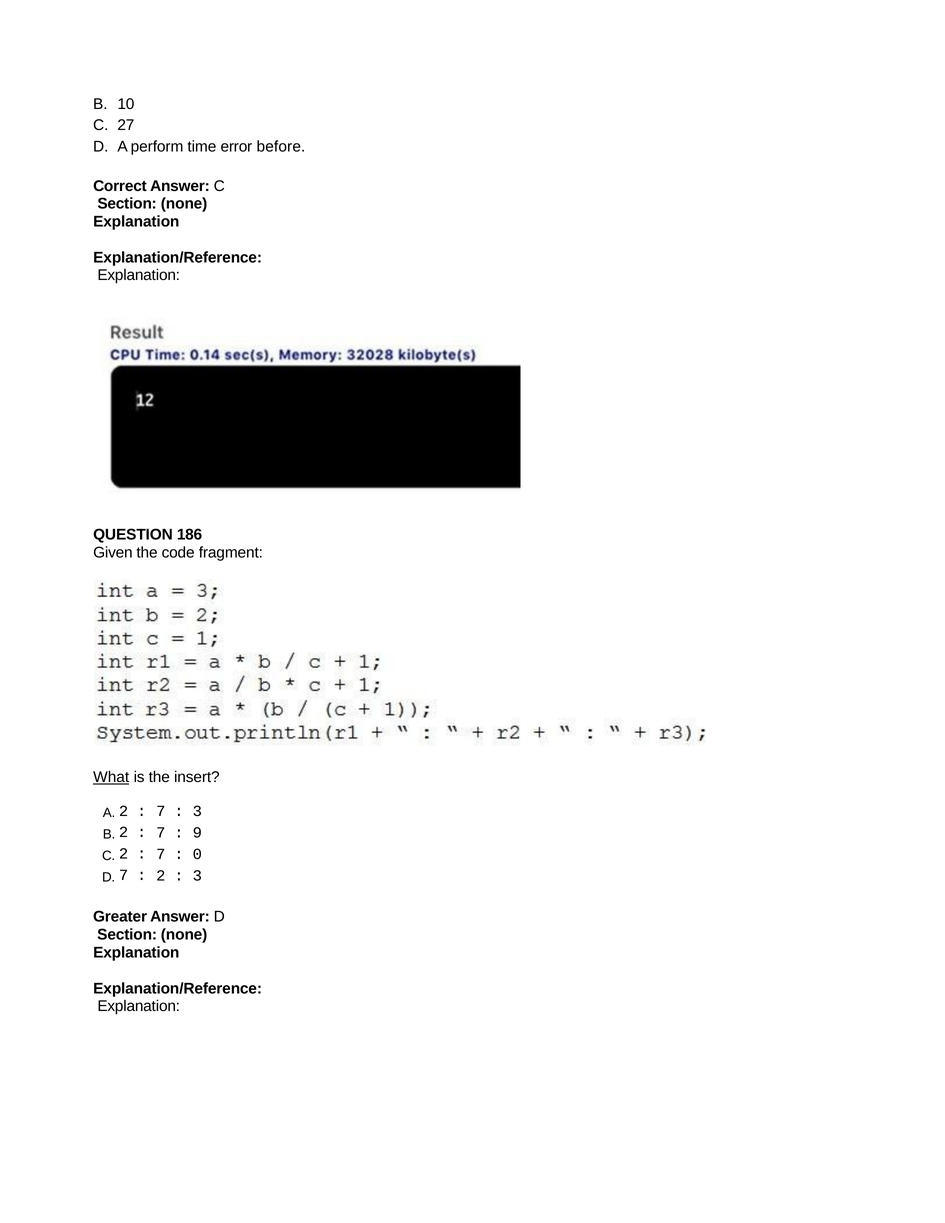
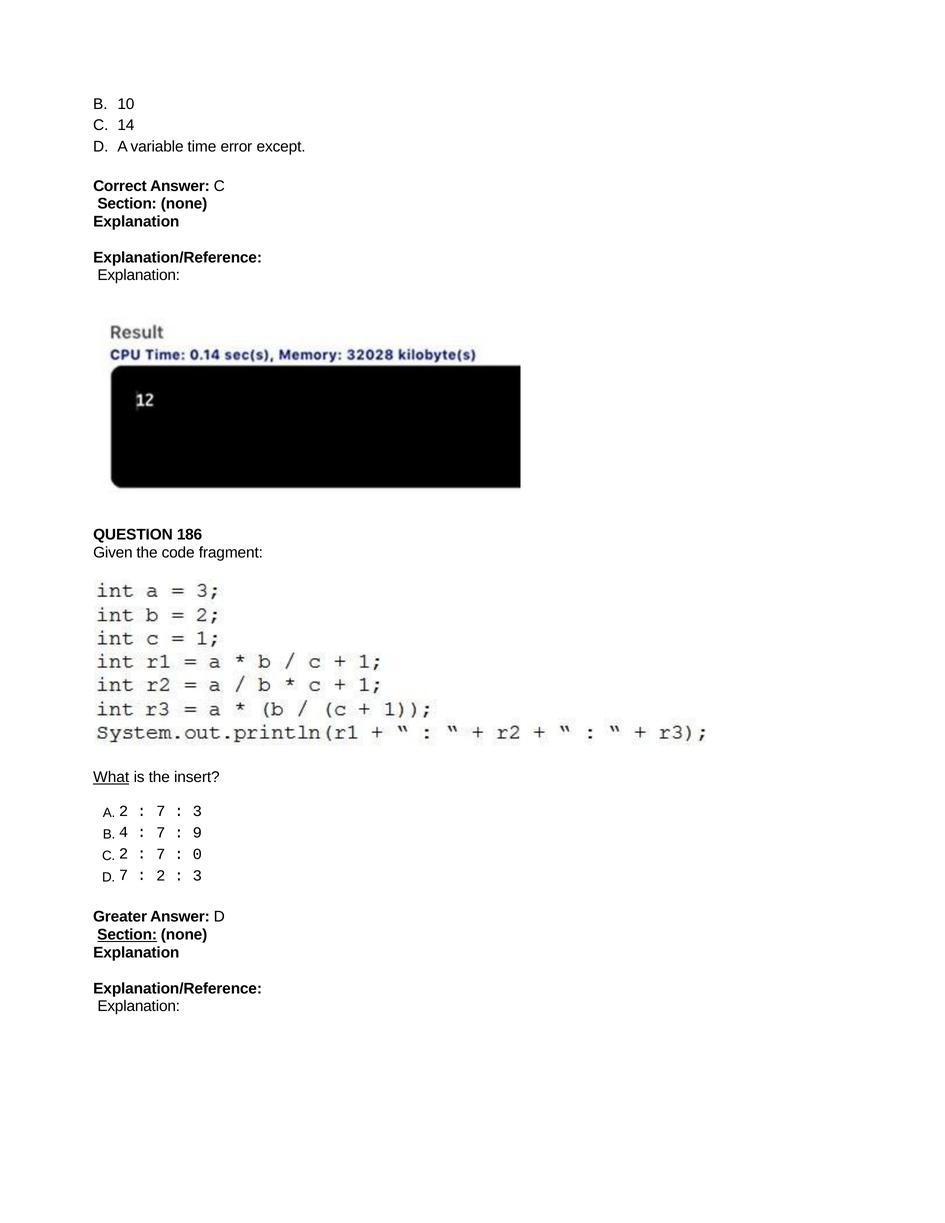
27: 27 -> 14 (126, 125)
perform: perform -> variable (157, 147)
before: before -> except (281, 147)
B 2: 2 -> 4 (124, 832)
Section underline: none -> present (127, 935)
